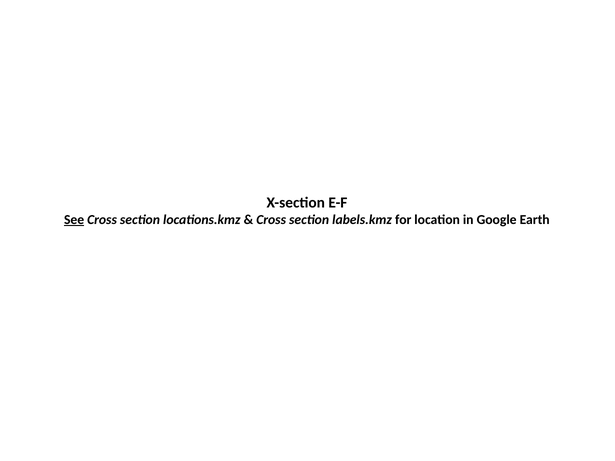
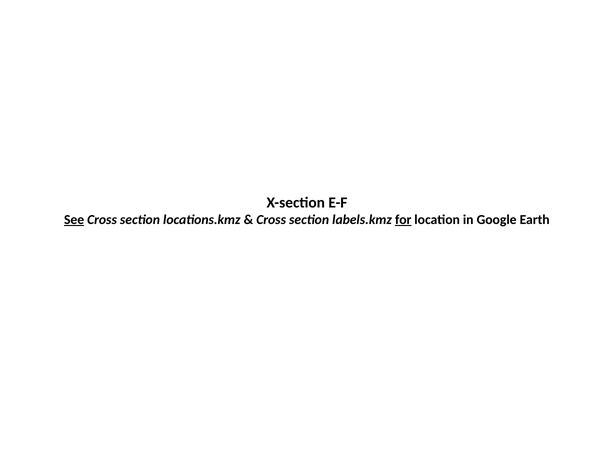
for underline: none -> present (403, 220)
